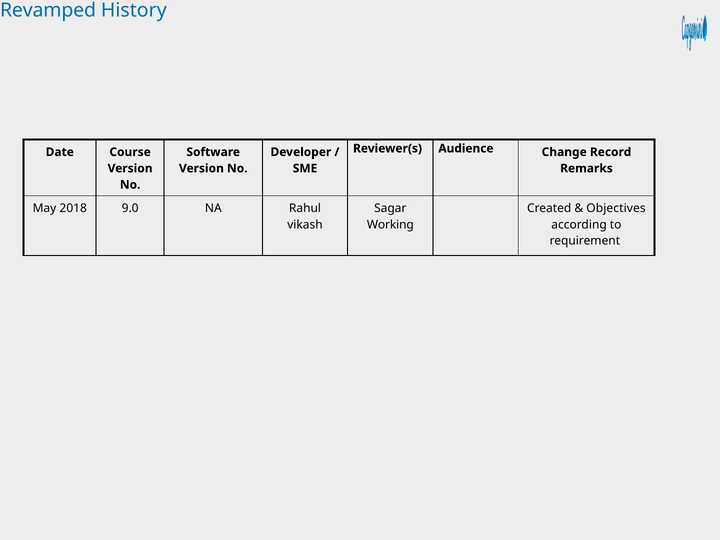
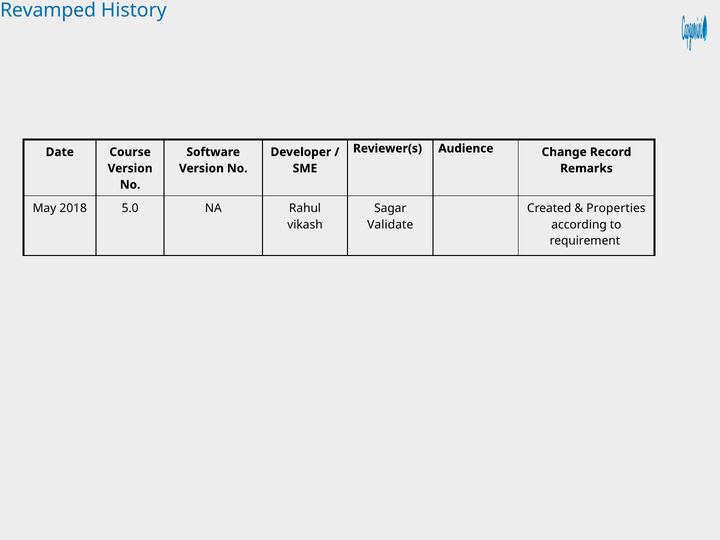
9.0: 9.0 -> 5.0 (130, 208)
Objectives: Objectives -> Properties (616, 208)
Working: Working -> Validate (390, 225)
